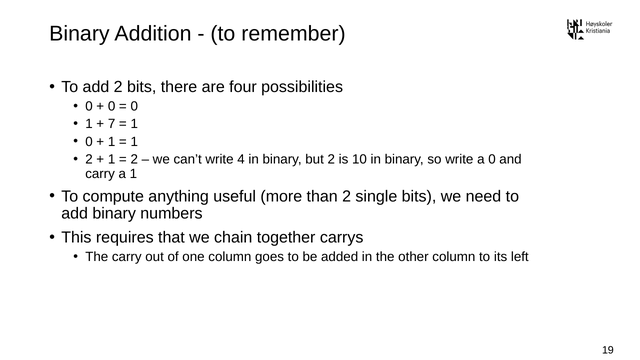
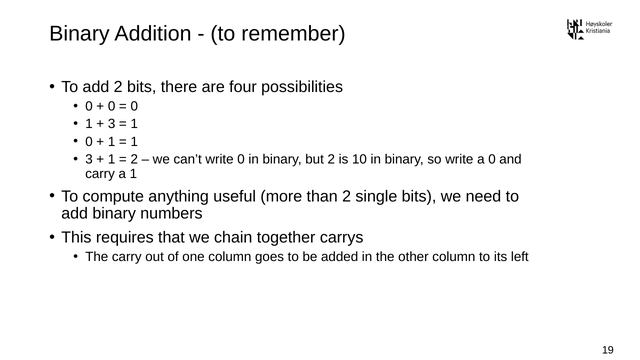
7: 7 -> 3 (112, 124)
2: 2 -> 3 (89, 159)
write 4: 4 -> 0 (241, 159)
